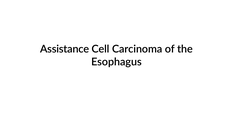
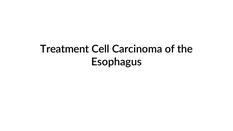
Assistance: Assistance -> Treatment (65, 49)
